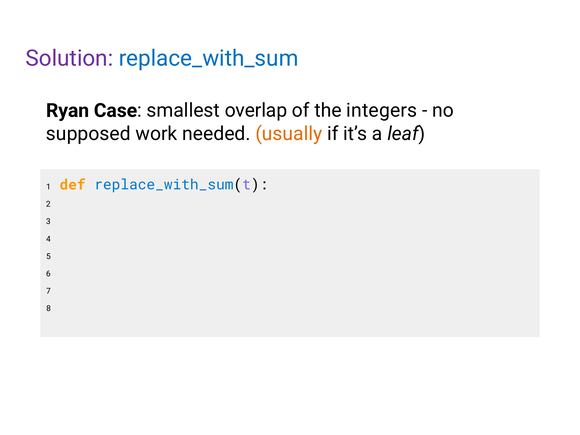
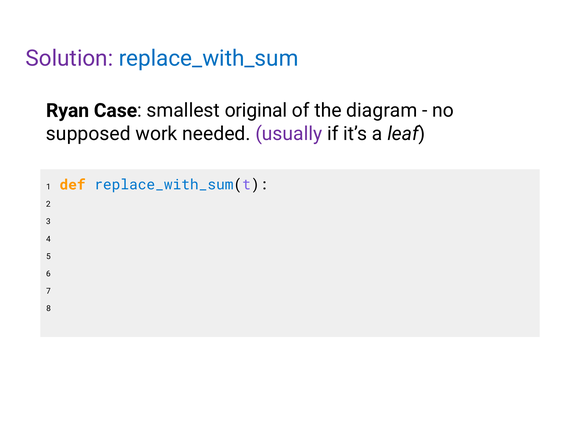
overlap: overlap -> original (256, 111)
integers: integers -> diagram (382, 111)
usually colour: orange -> purple (289, 134)
